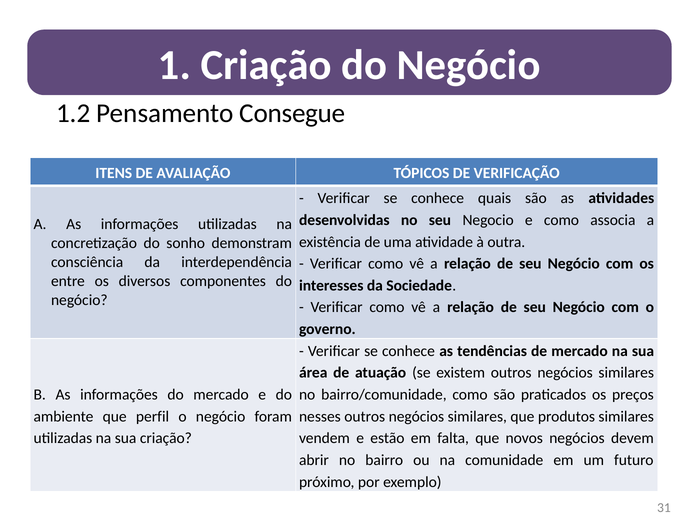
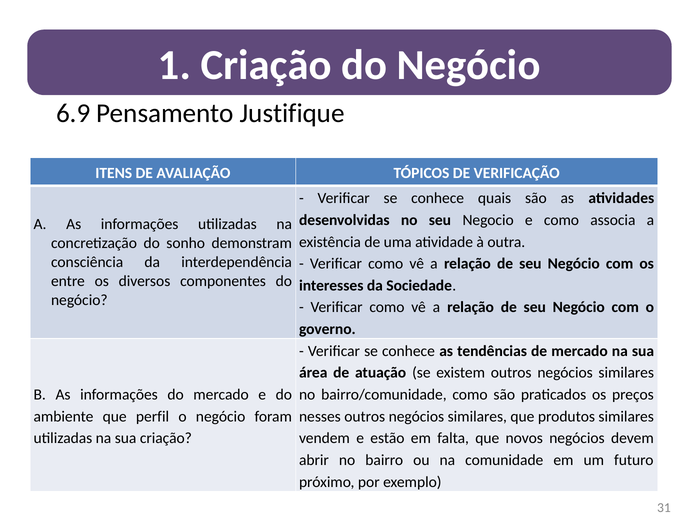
1.2: 1.2 -> 6.9 (73, 113)
Consegue: Consegue -> Justifique (292, 113)
